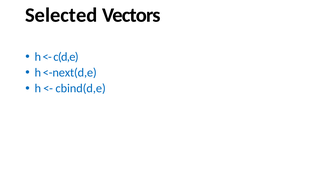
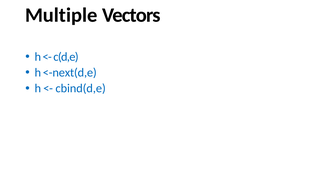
Selected: Selected -> Multiple (61, 15)
